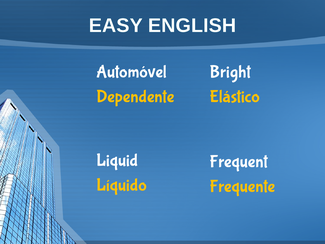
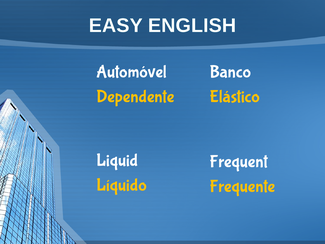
Bright: Bright -> Banco (230, 71)
